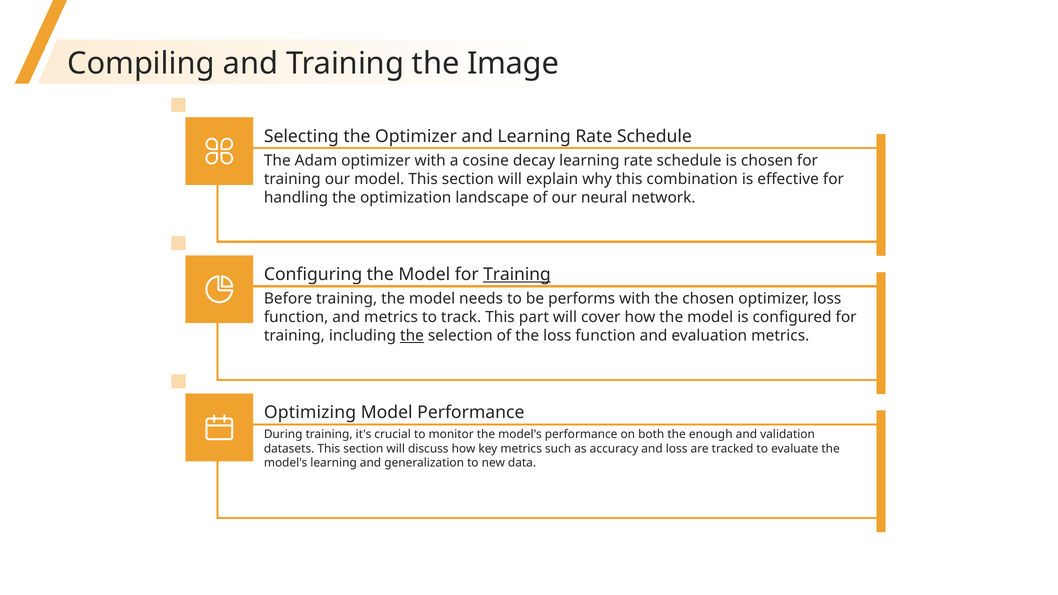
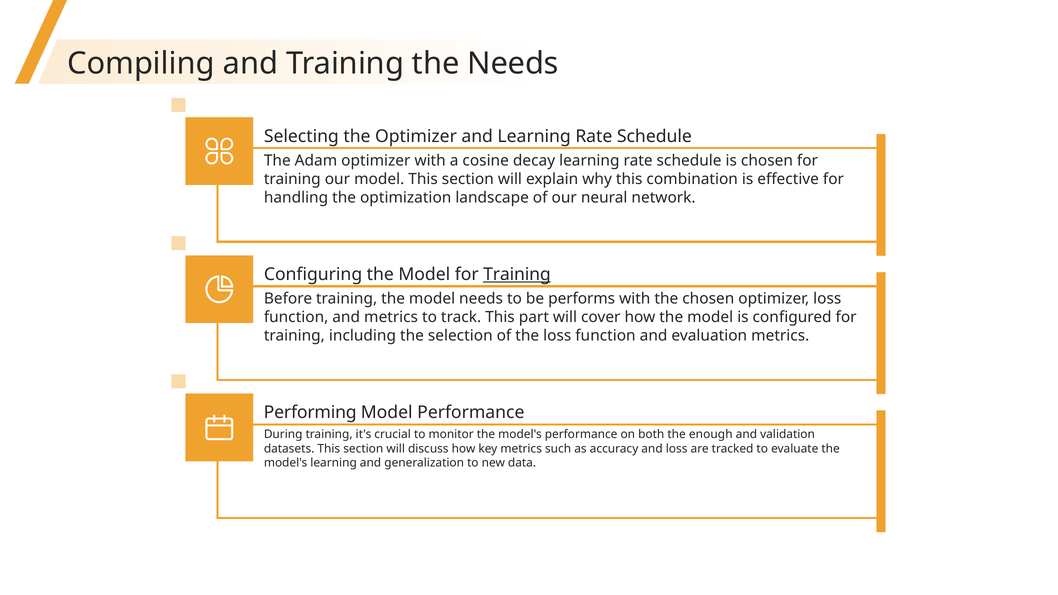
the Image: Image -> Needs (513, 64)
the underline: present -> none (412, 336)
Optimizing: Optimizing -> Performing (310, 413)
